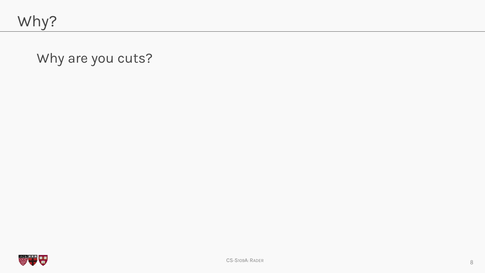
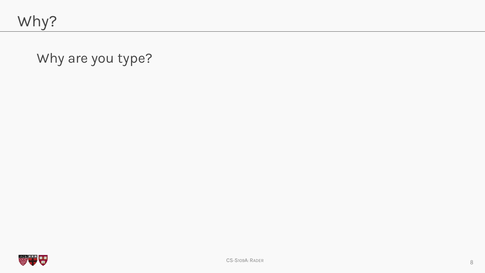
cuts: cuts -> type (135, 58)
